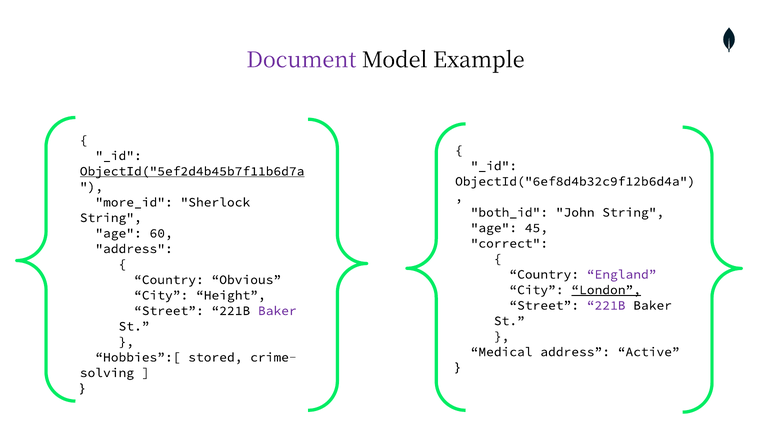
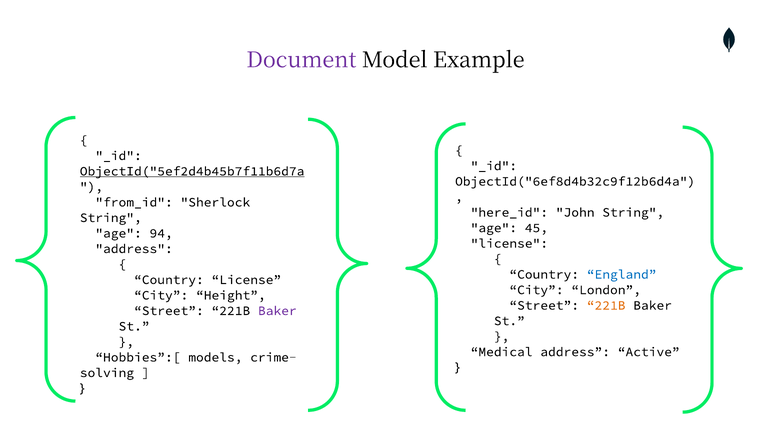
more_id: more_id -> from_id (134, 202)
both_id: both_id -> here_id (509, 212)
60: 60 -> 94 (161, 233)
correct: correct -> license (509, 243)
England colour: purple -> blue (622, 274)
Country Obvious: Obvious -> License (246, 280)
London underline: present -> none (606, 290)
221B colour: purple -> orange (606, 305)
stored: stored -> models (215, 357)
